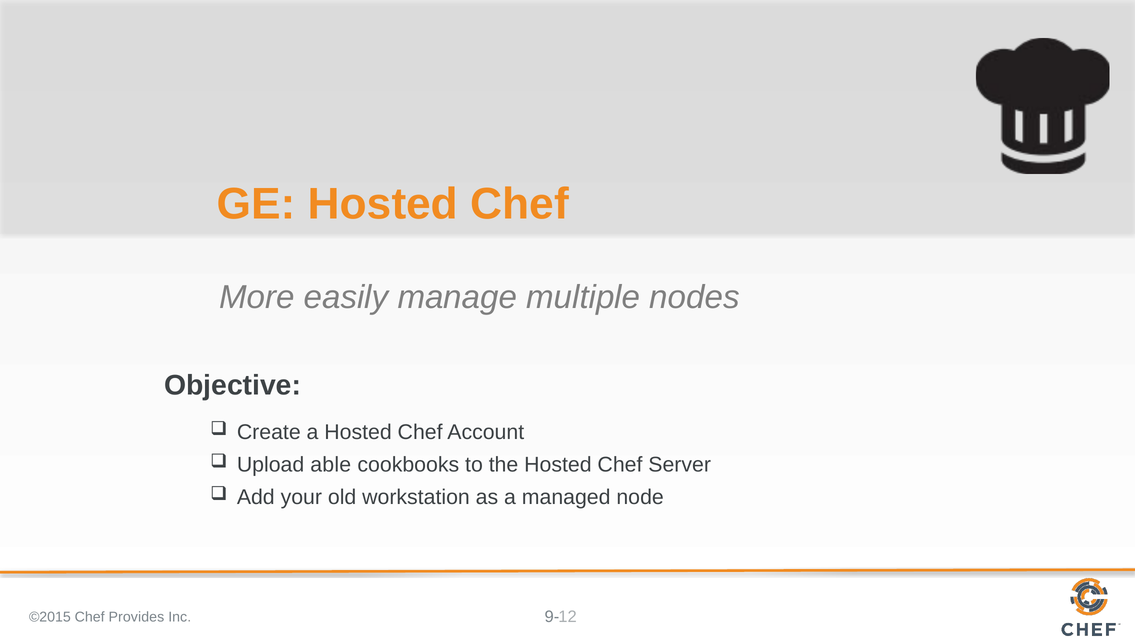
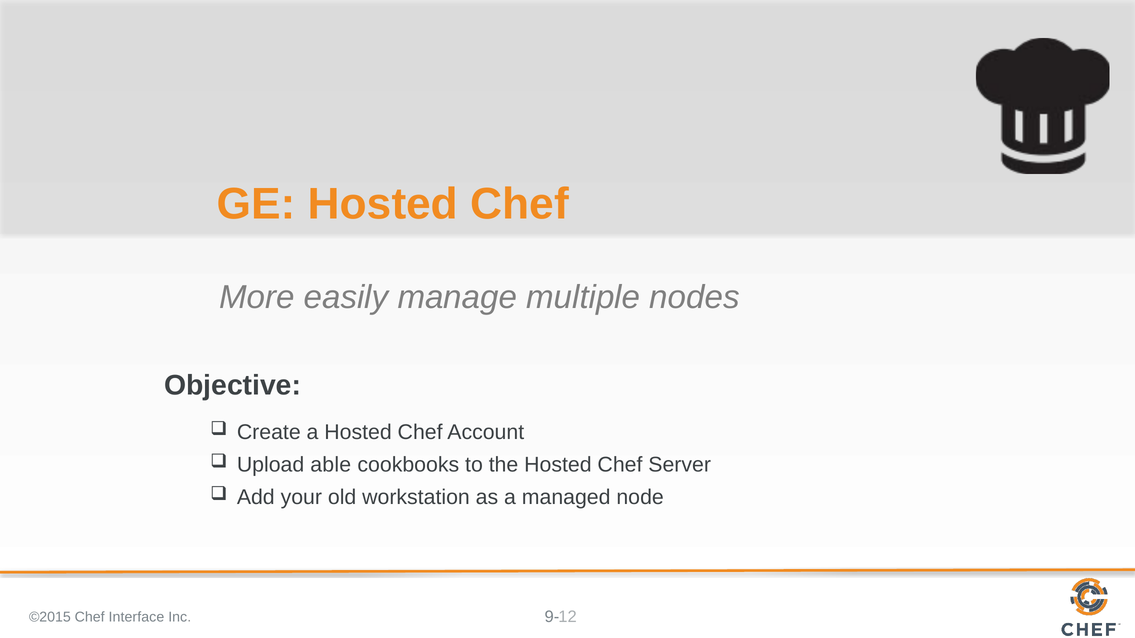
Provides: Provides -> Interface (136, 618)
